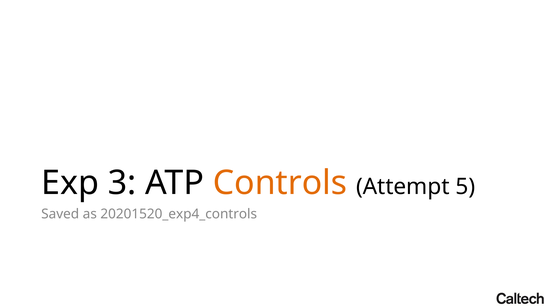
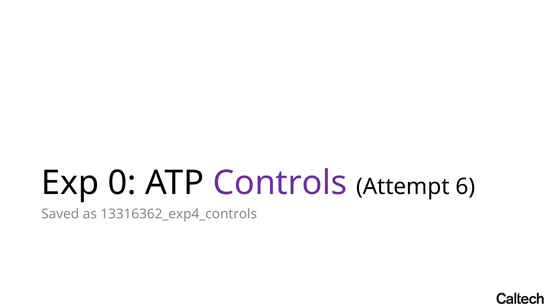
3: 3 -> 0 (122, 183)
Controls colour: orange -> purple (280, 183)
5: 5 -> 6 (465, 187)
20201520_exp4_controls: 20201520_exp4_controls -> 13316362_exp4_controls (179, 214)
